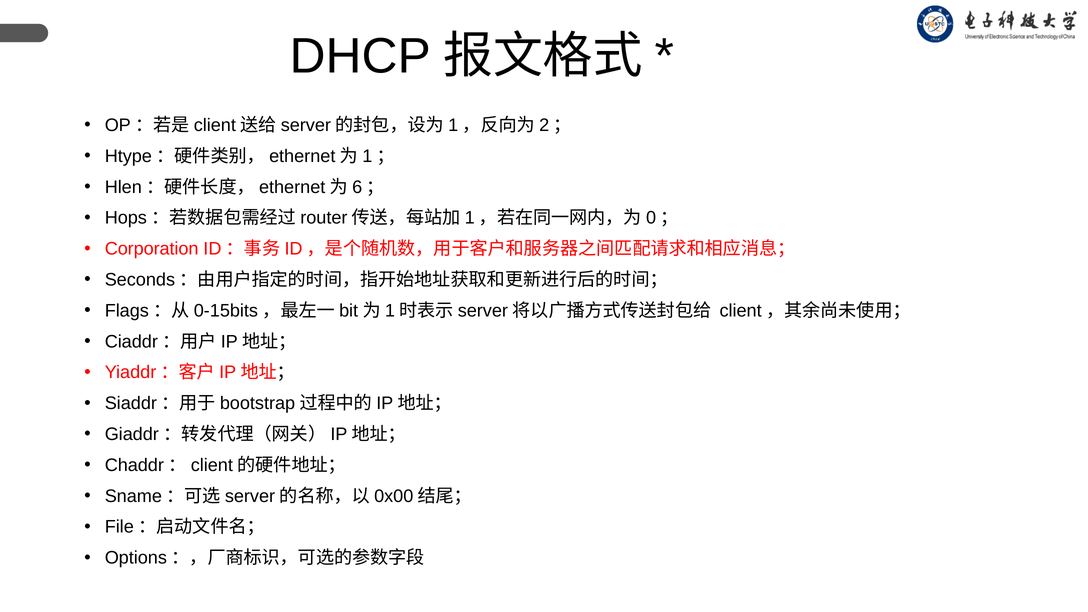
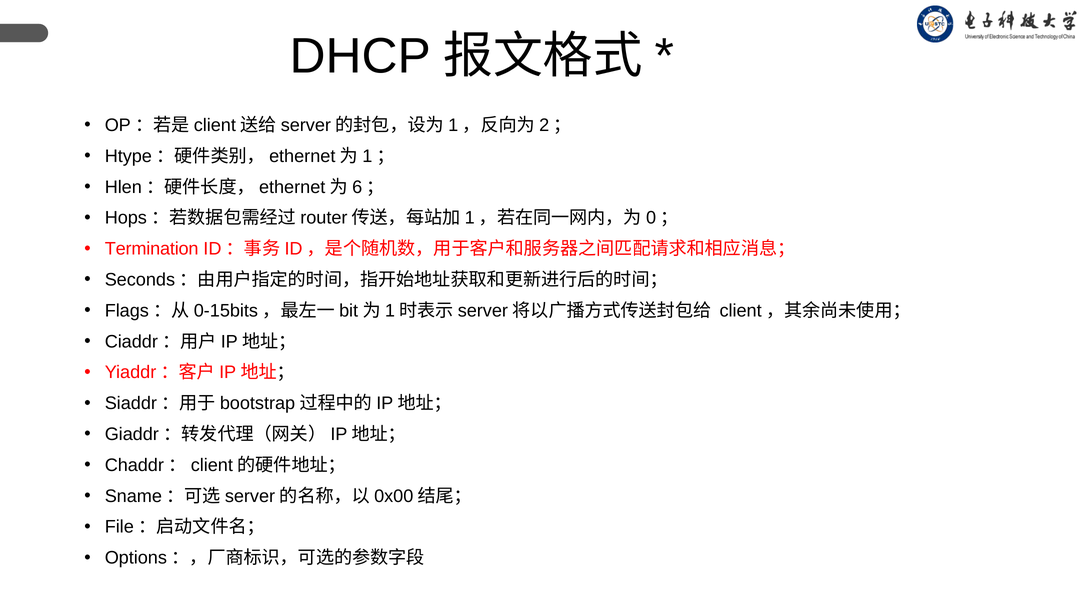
Corporation: Corporation -> Termination (152, 249)
